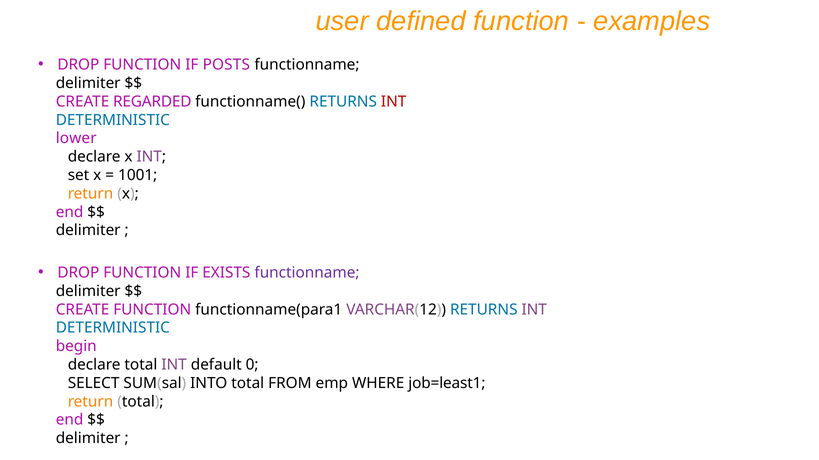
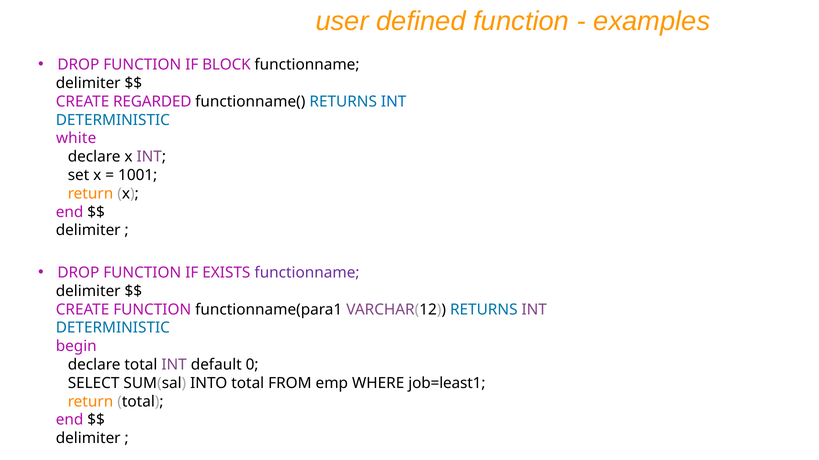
POSTS: POSTS -> BLOCK (226, 65)
INT colour: red -> blue (394, 102)
lower: lower -> white (76, 139)
